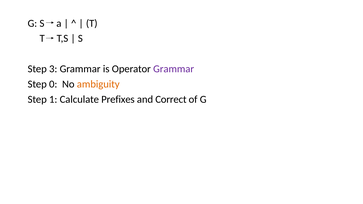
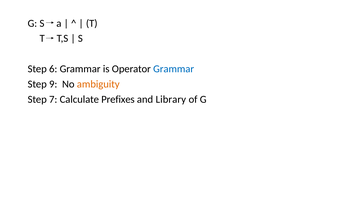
3: 3 -> 6 (53, 69)
Grammar colour: purple -> blue (174, 69)
0: 0 -> 9 (53, 84)
1: 1 -> 7 (53, 99)
Correct: Correct -> Library (171, 99)
